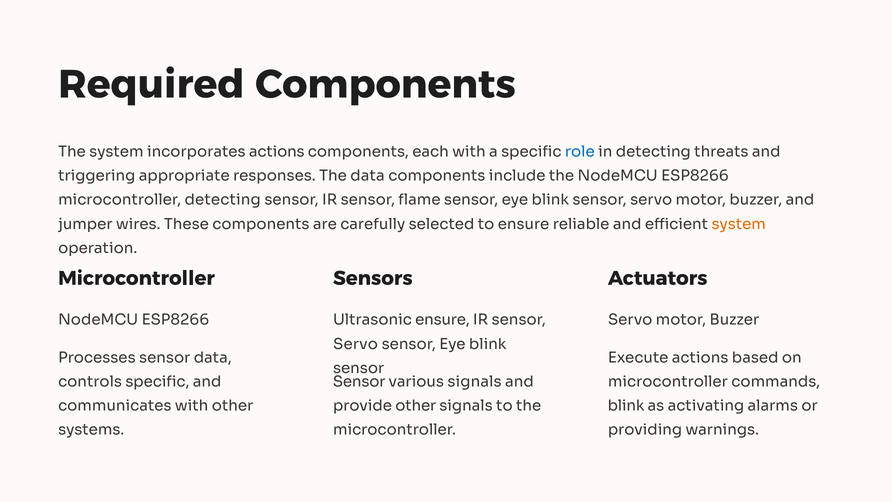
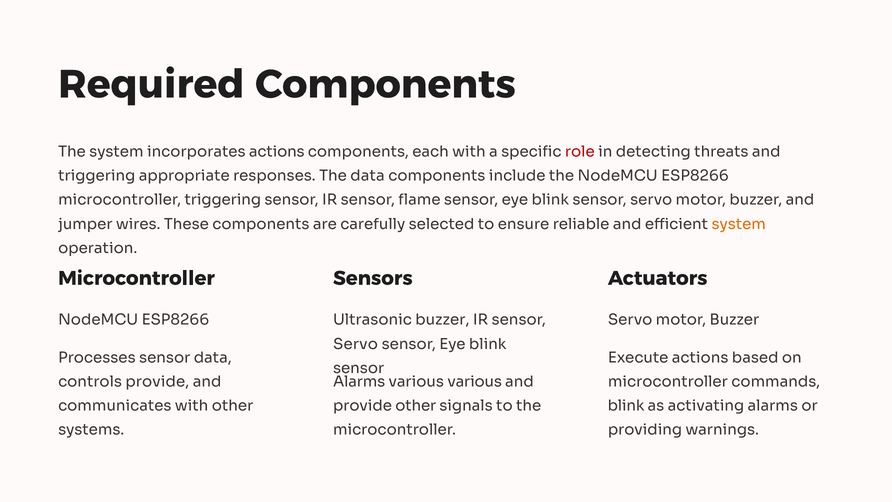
role colour: blue -> red (580, 152)
microcontroller detecting: detecting -> triggering (223, 200)
Ultrasonic ensure: ensure -> buzzer (442, 320)
controls specific: specific -> provide (157, 382)
Sensor: Sensor -> Alarms (359, 382)
various signals: signals -> various (475, 382)
